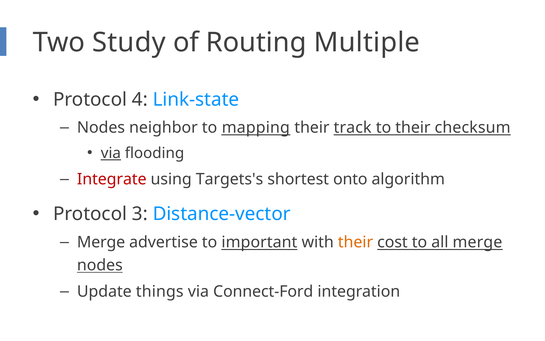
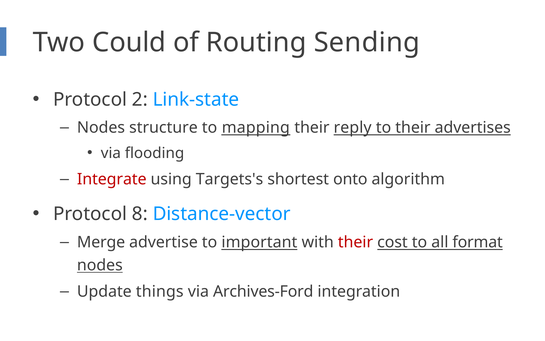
Study: Study -> Could (129, 42)
Multiple: Multiple -> Sending (367, 42)
4: 4 -> 2 (140, 99)
neighbor: neighbor -> structure (163, 128)
track: track -> reply (353, 128)
checksum: checksum -> advertises (473, 128)
via underline: present -> none (111, 153)
3: 3 -> 8 (140, 214)
their colour: orange -> red (355, 242)
all merge: merge -> format (478, 242)
Connect-Ford: Connect-Ford -> Archives-Ford (263, 291)
